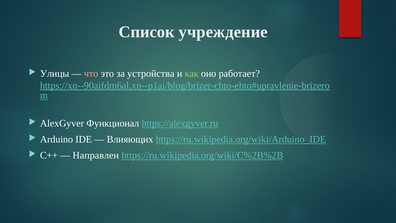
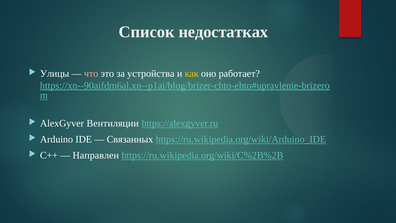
учреждение: учреждение -> недостатках (223, 32)
как colour: light green -> yellow (192, 74)
Функционал: Функционал -> Вентиляции (113, 123)
Влияющих: Влияющих -> Связанных (130, 139)
